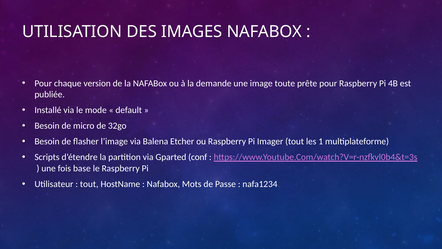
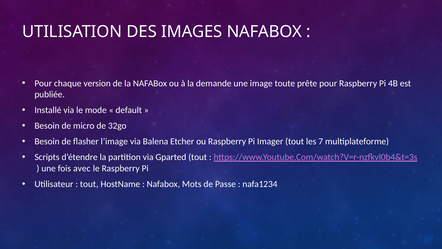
1: 1 -> 7 (321, 141)
Gparted conf: conf -> tout (198, 157)
base: base -> avec (82, 168)
